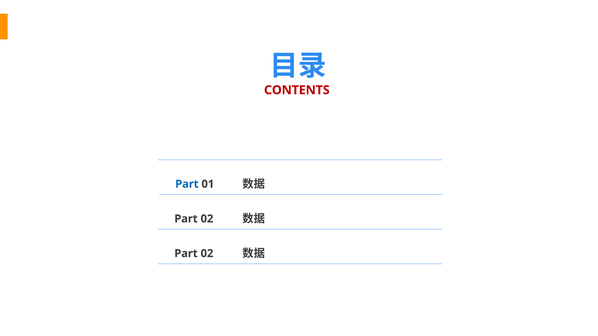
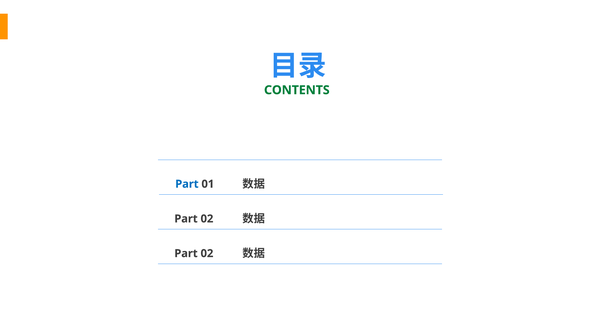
CONTENTS colour: red -> green (297, 90)
